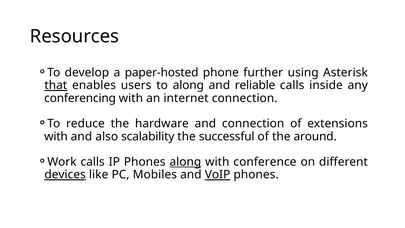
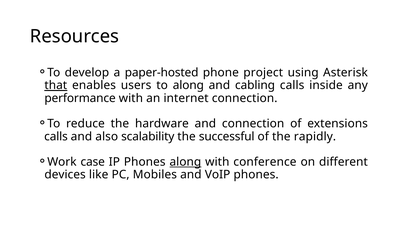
further: further -> project (263, 73)
reliable: reliable -> cabling (255, 85)
conferencing: conferencing -> performance (80, 98)
with: with -> calls (56, 136)
around: around -> rapidly (315, 136)
Work calls: calls -> case (93, 162)
devices underline: present -> none (65, 175)
VoIP underline: present -> none (218, 175)
